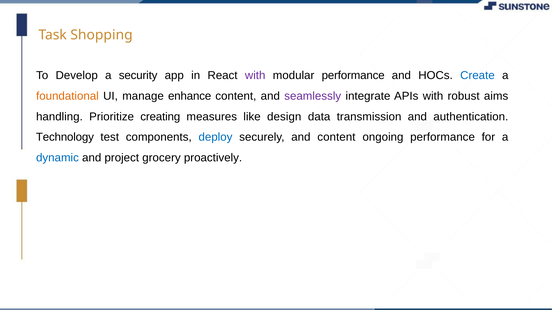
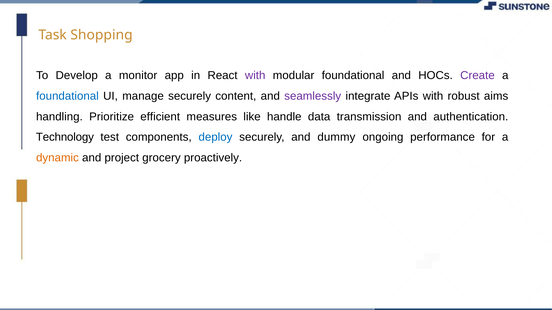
security: security -> monitor (138, 76)
modular performance: performance -> foundational (353, 76)
Create colour: blue -> purple (477, 76)
foundational colour: orange -> blue (67, 96)
manage enhance: enhance -> securely (190, 96)
creating: creating -> efficient (160, 117)
design: design -> handle (284, 117)
and content: content -> dummy (336, 137)
dynamic colour: blue -> orange (57, 158)
